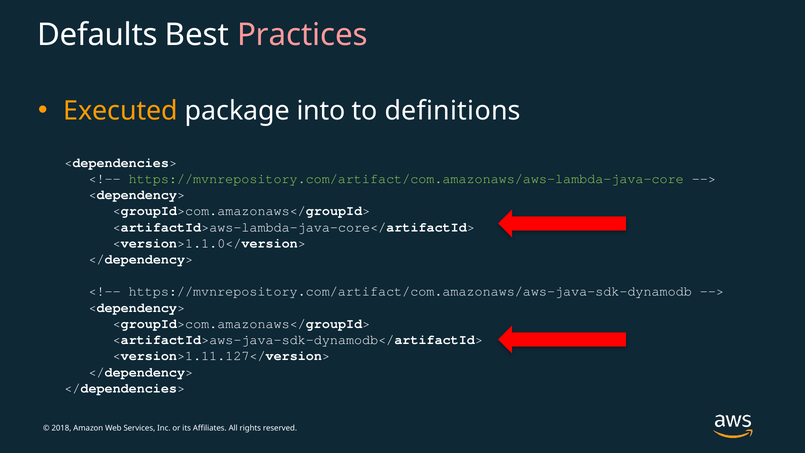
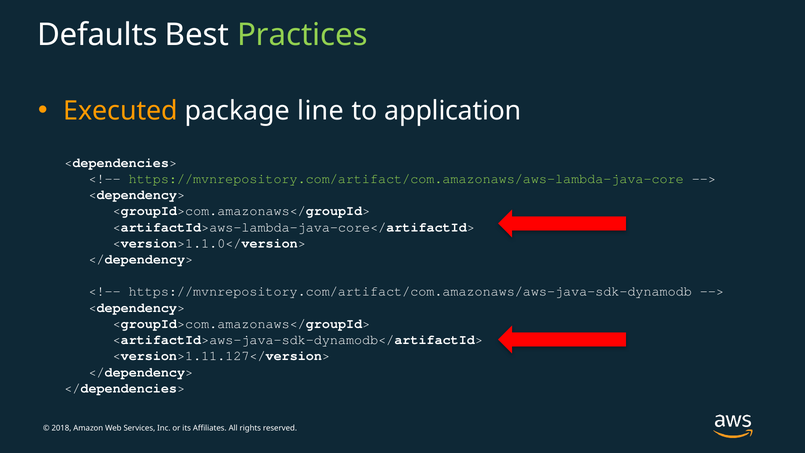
Practices colour: pink -> light green (303, 35)
into: into -> line (321, 111)
definitions: definitions -> application (453, 111)
